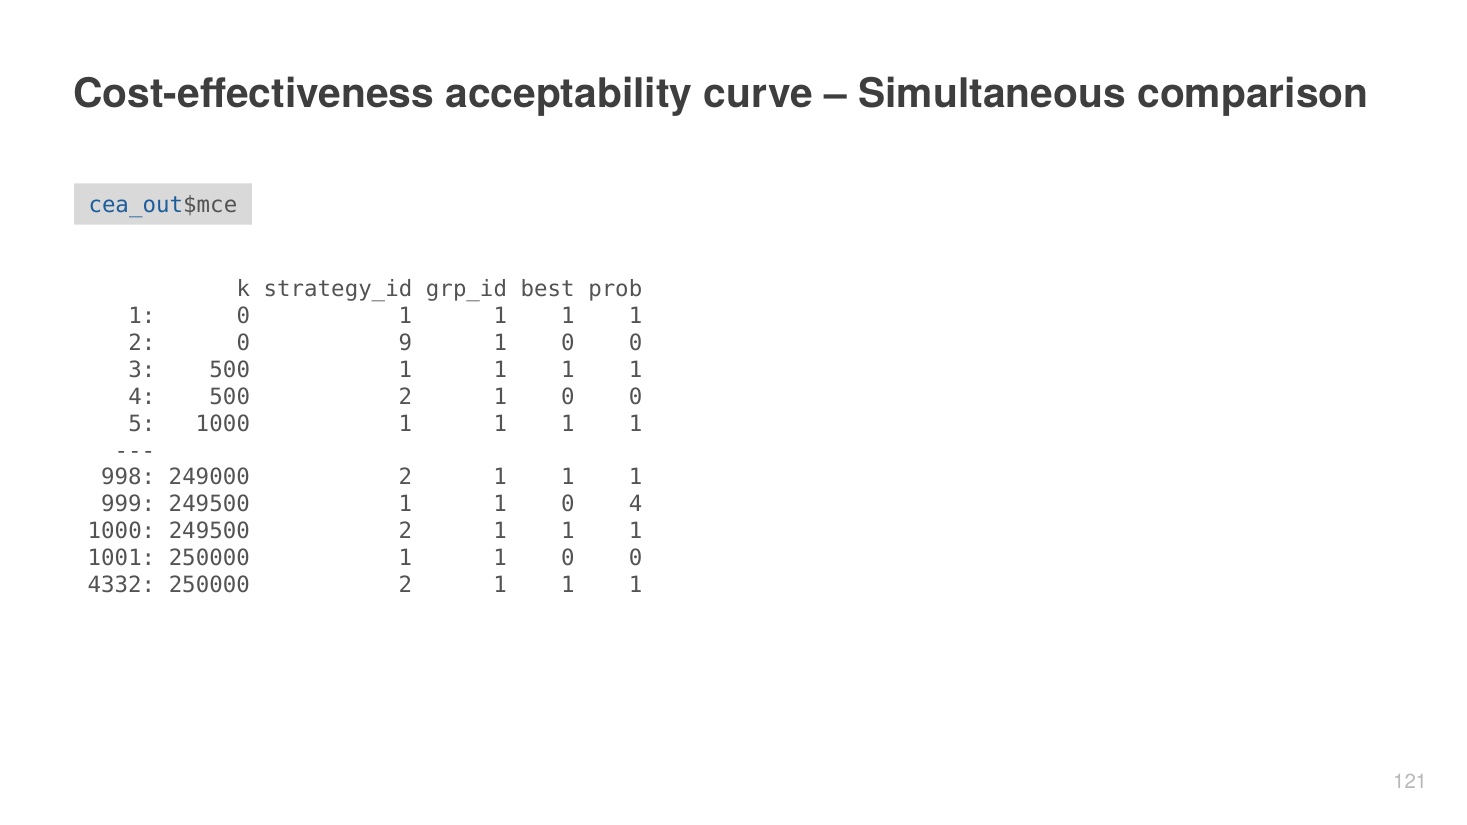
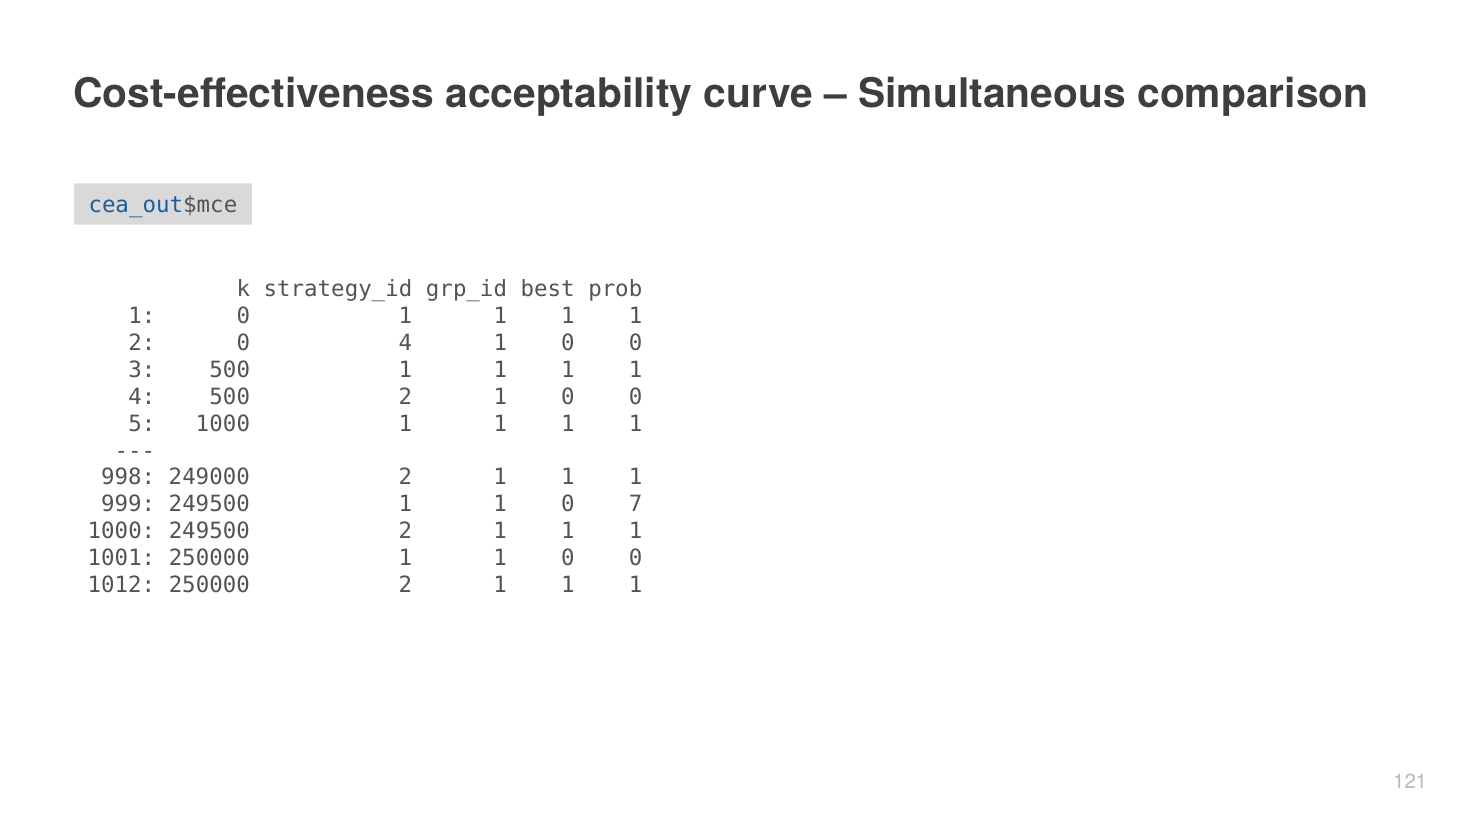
0 9: 9 -> 4 (405, 343)
0 4: 4 -> 7 (636, 505)
4332: 4332 -> 1012 (121, 585)
